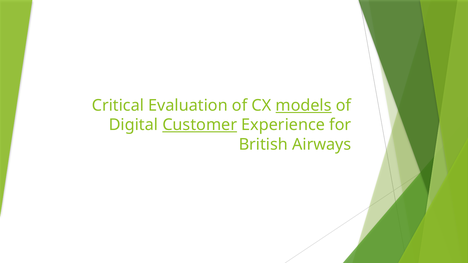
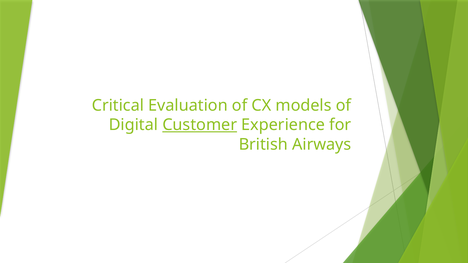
models underline: present -> none (304, 106)
